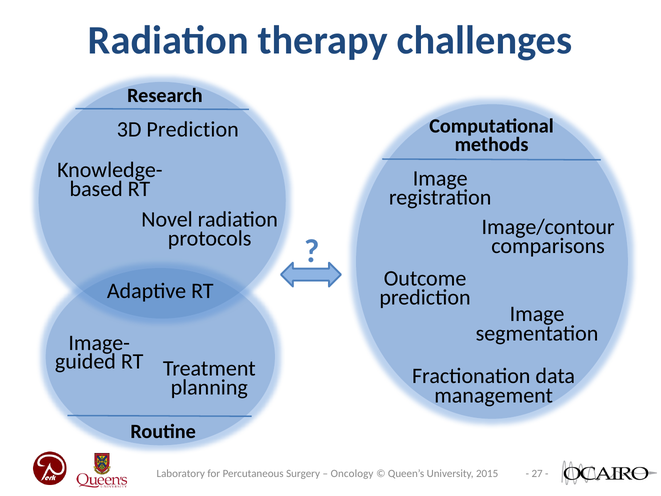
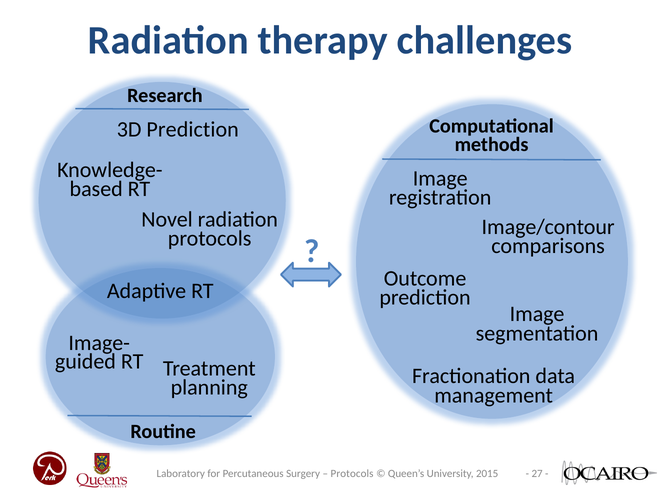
Oncology: Oncology -> Protocols (352, 473)
